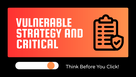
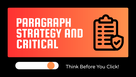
VULNERABLE: VULNERABLE -> PARAGRAPH (44, 22)
